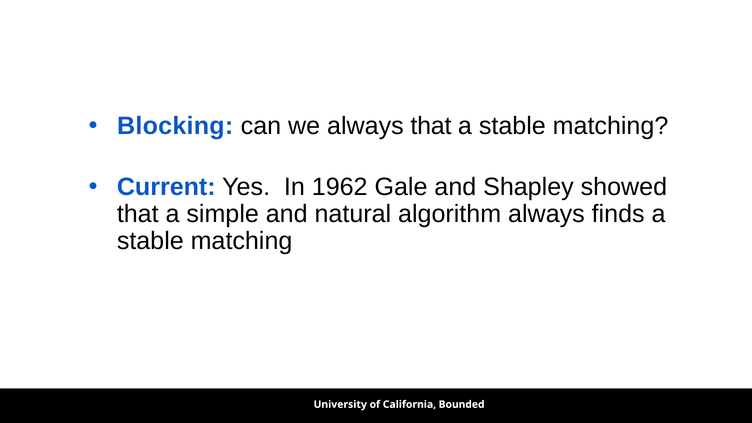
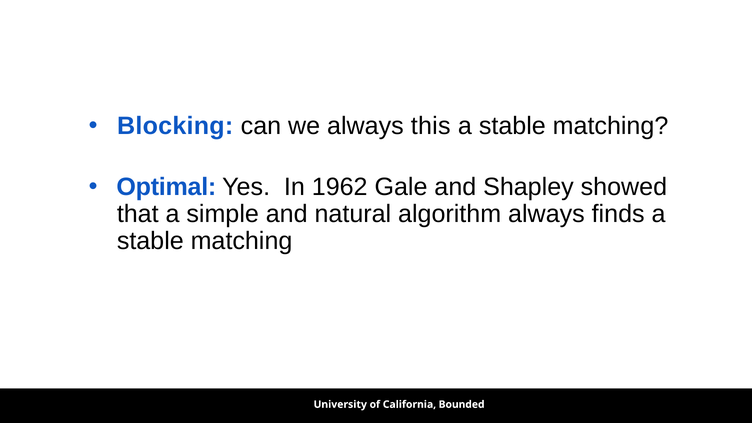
always that: that -> this (431, 126)
Current: Current -> Optimal (166, 187)
